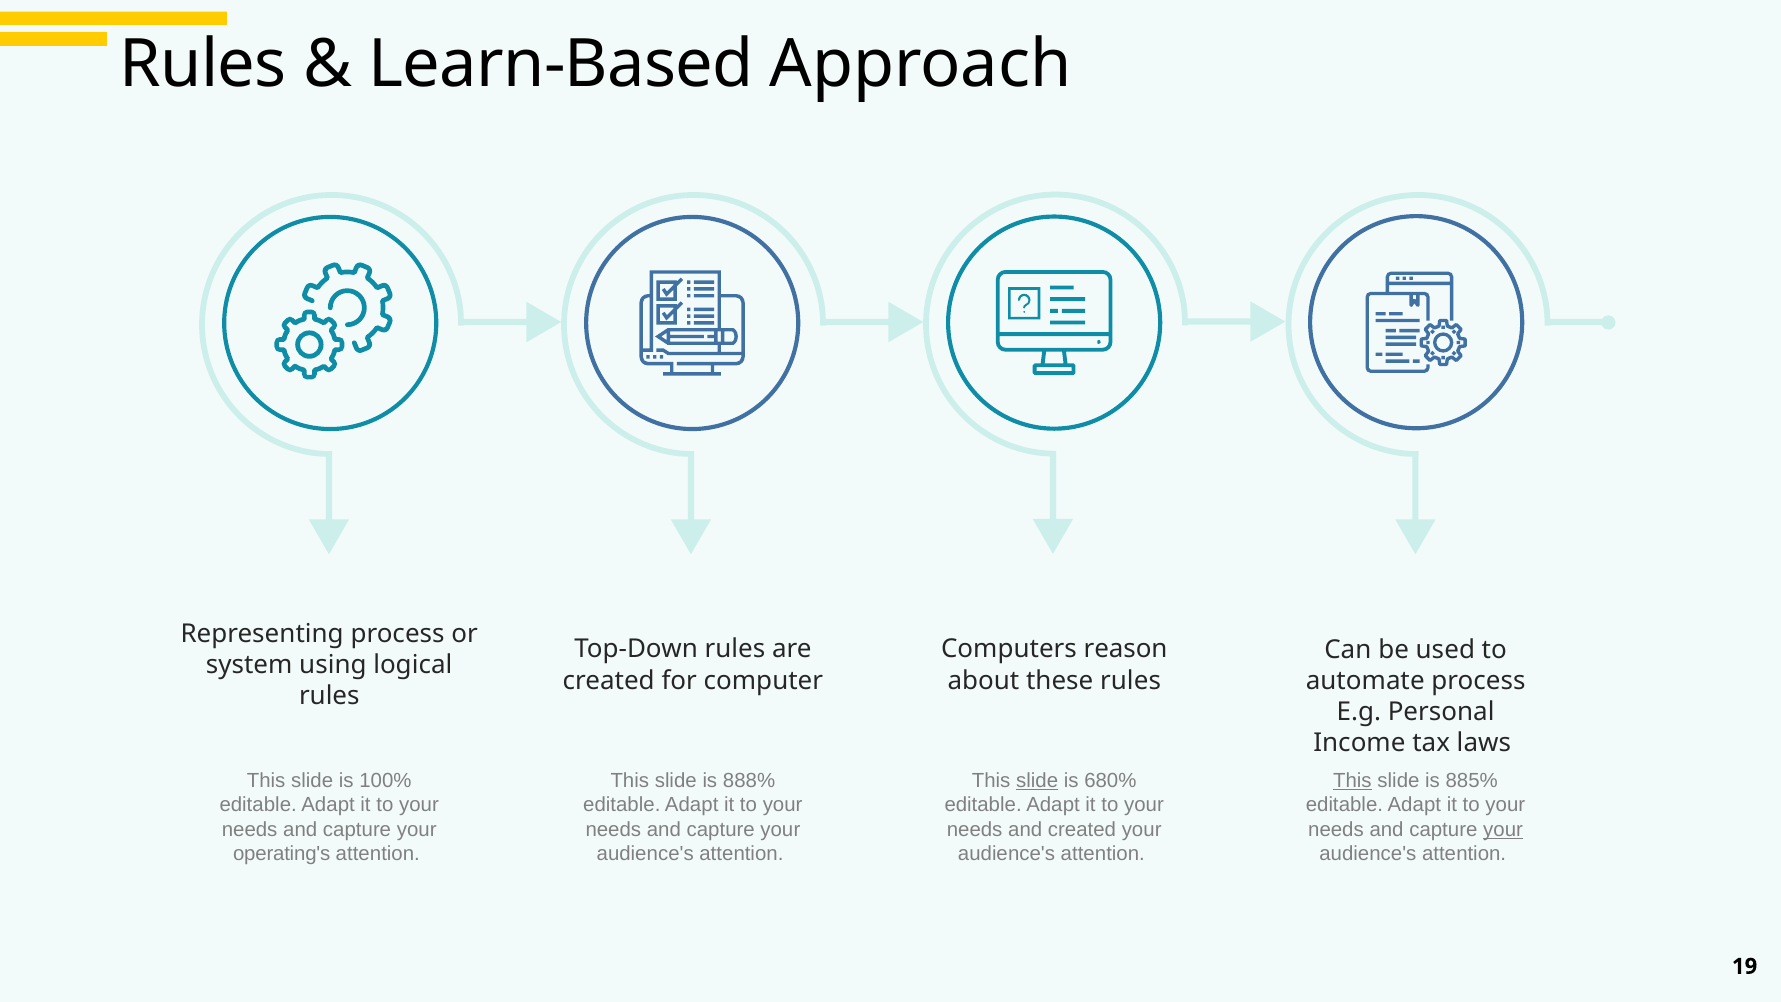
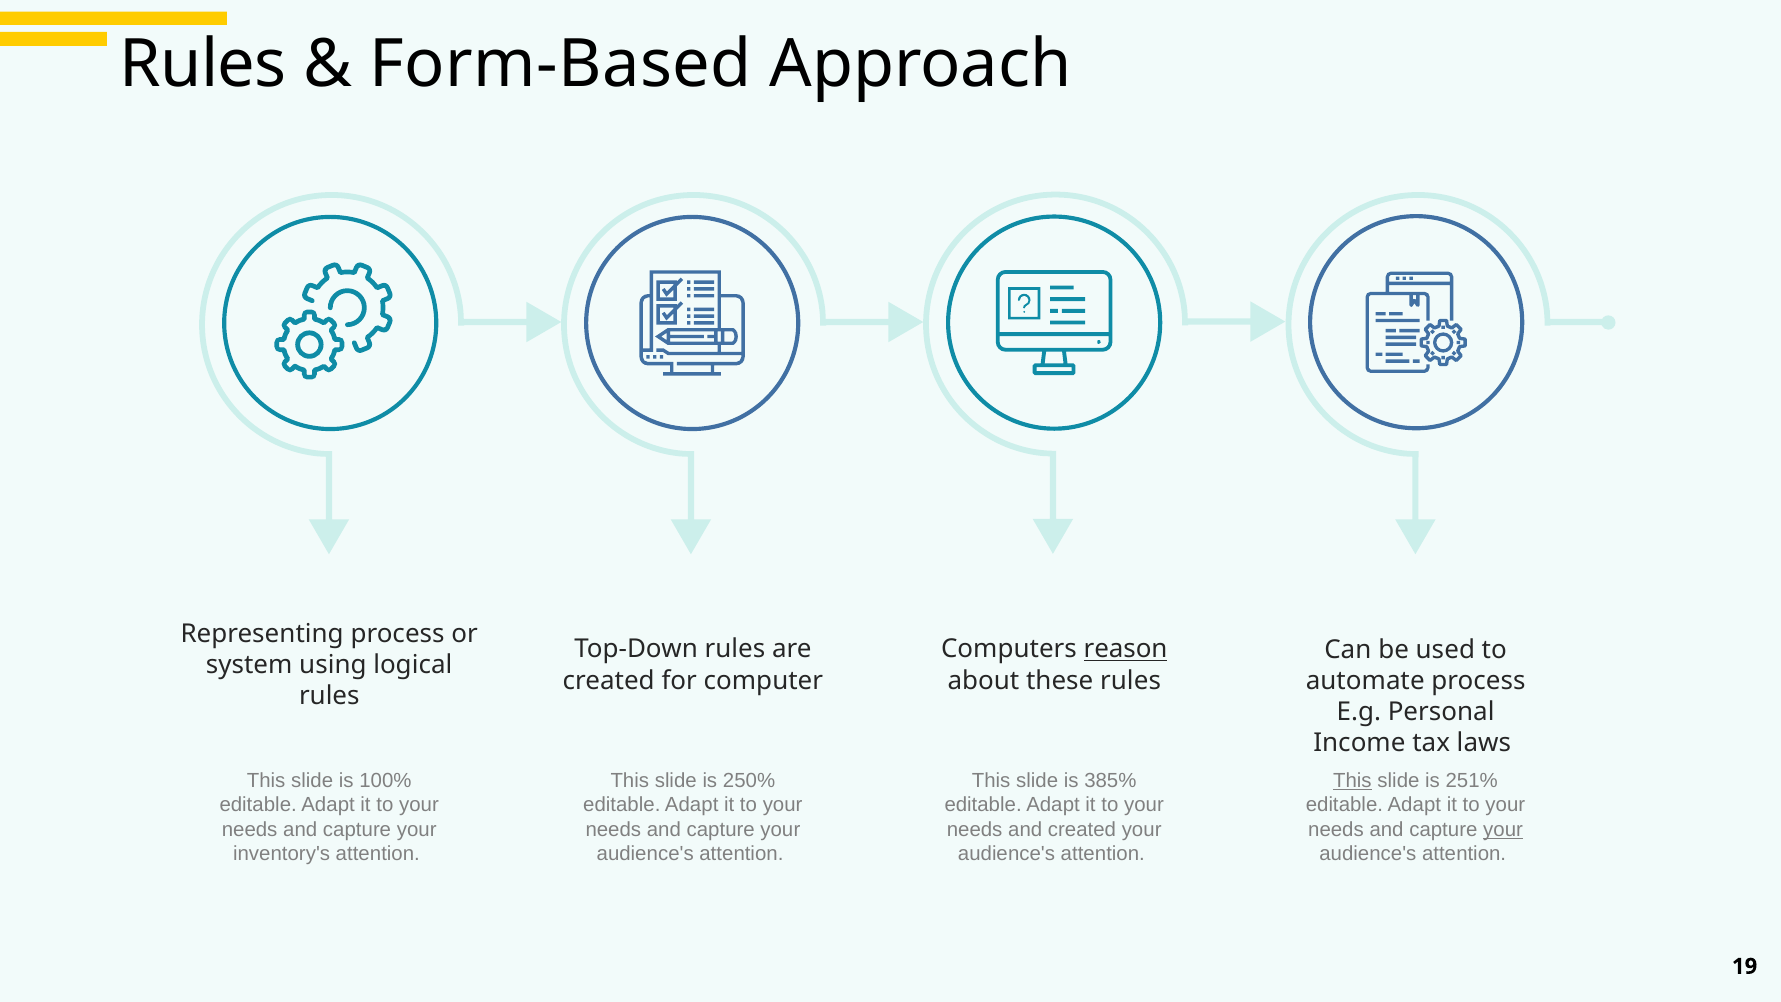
Learn-Based: Learn-Based -> Form-Based (561, 64)
reason underline: none -> present (1126, 649)
888%: 888% -> 250% (749, 780)
slide underline: present -> none (1037, 780)
680%: 680% -> 385% (1110, 780)
885%: 885% -> 251% (1472, 780)
operating's: operating's -> inventory's (282, 854)
